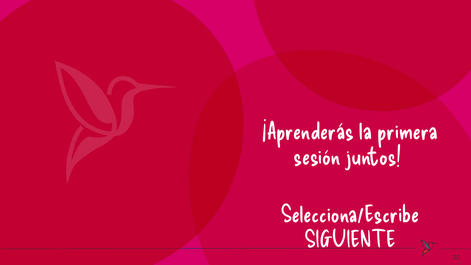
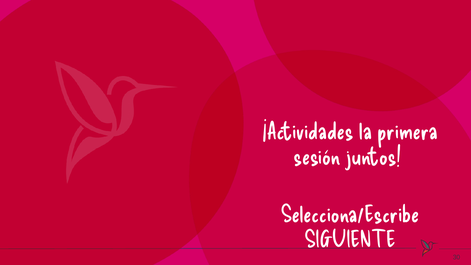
¡Aprenderás: ¡Aprenderás -> ¡Actividades (308, 132)
